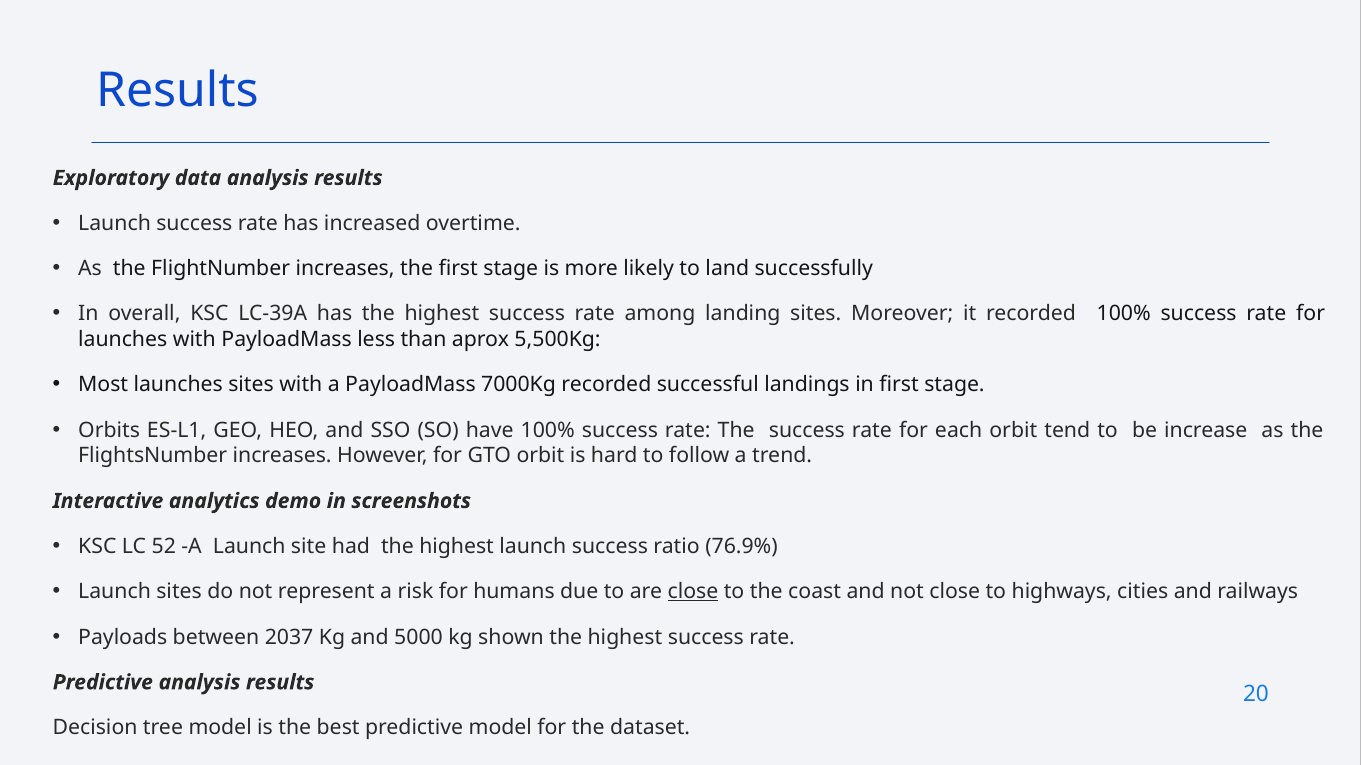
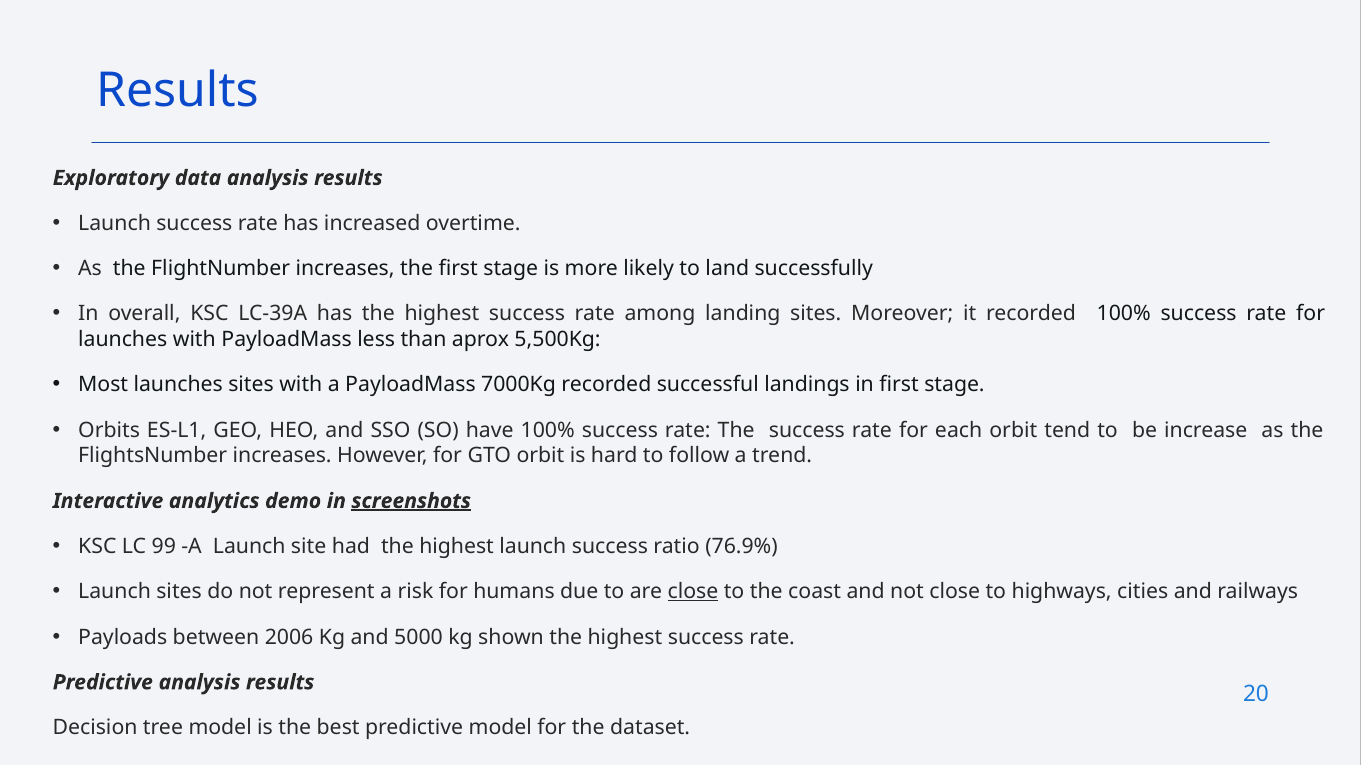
screenshots underline: none -> present (411, 501)
52: 52 -> 99 (164, 547)
2037: 2037 -> 2006 (289, 637)
